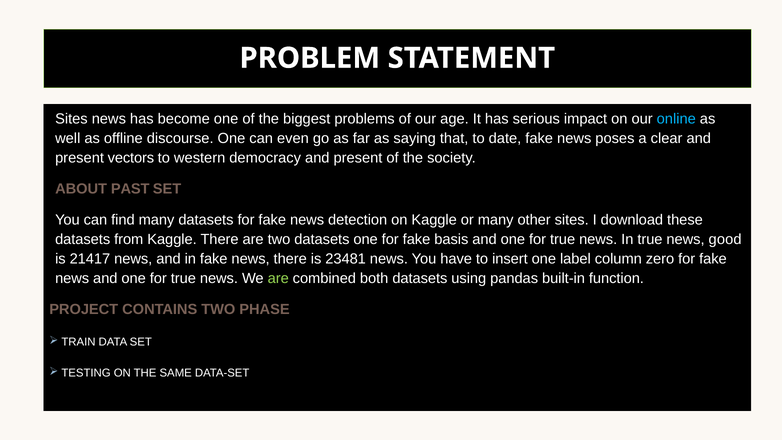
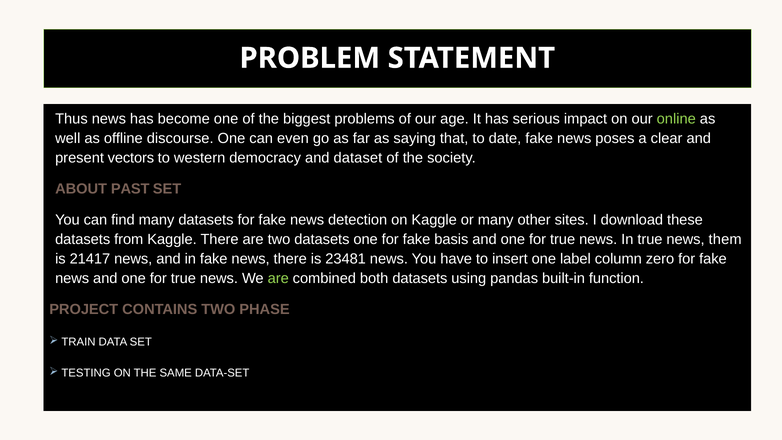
Sites: Sites -> Thus (71, 119)
online colour: light blue -> light green (676, 119)
democracy and present: present -> dataset (358, 158)
good: good -> them (725, 239)
